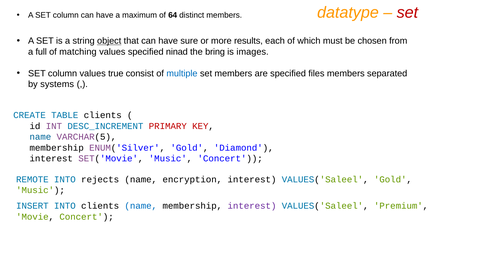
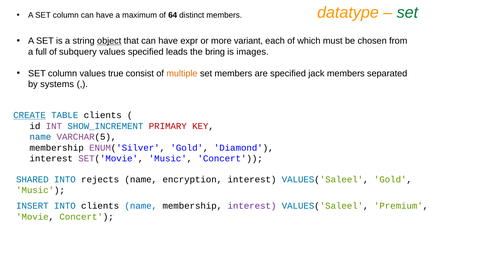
set colour: red -> green (407, 13)
sure: sure -> expr (189, 41)
results: results -> variant (248, 41)
matching: matching -> subquery (78, 52)
ninad: ninad -> leads (177, 52)
multiple colour: blue -> orange (182, 73)
files: files -> jack (316, 73)
CREATE underline: none -> present (30, 115)
DESC_INCREMENT: DESC_INCREMENT -> SHOW_INCREMENT (105, 126)
REMOTE: REMOTE -> SHARED (32, 179)
